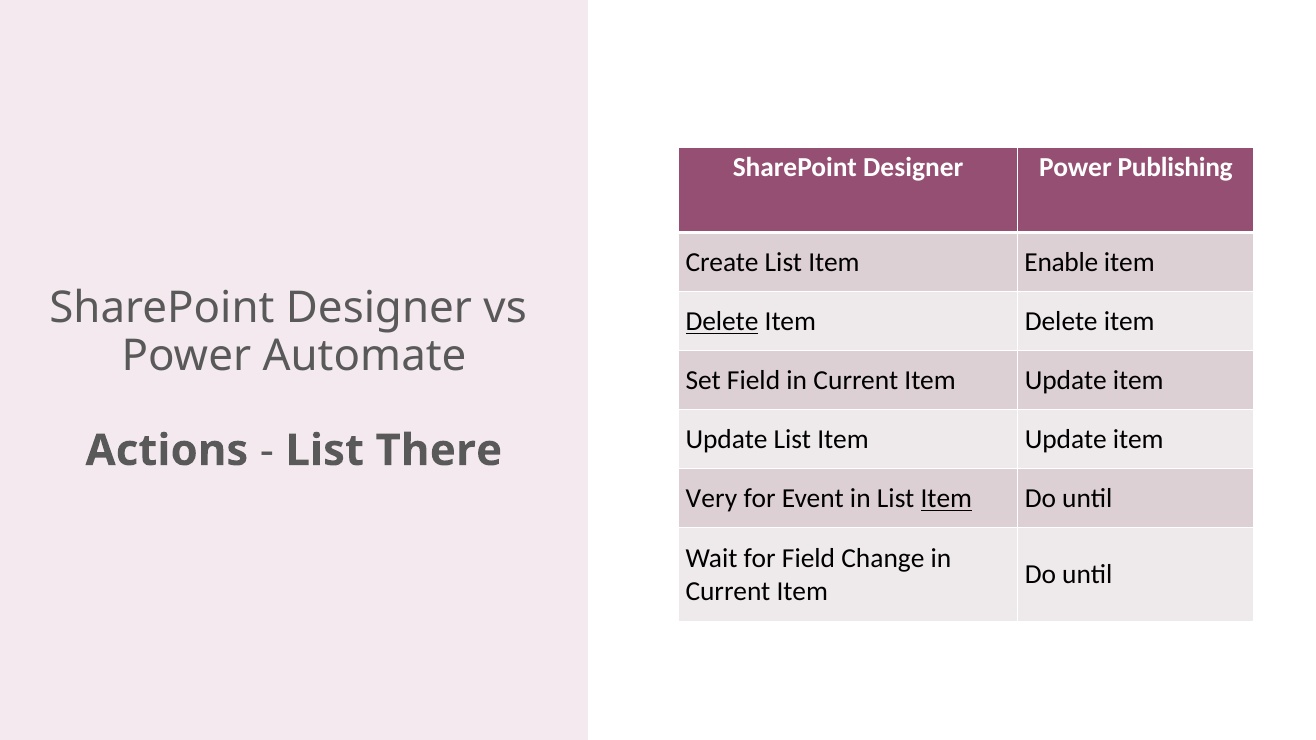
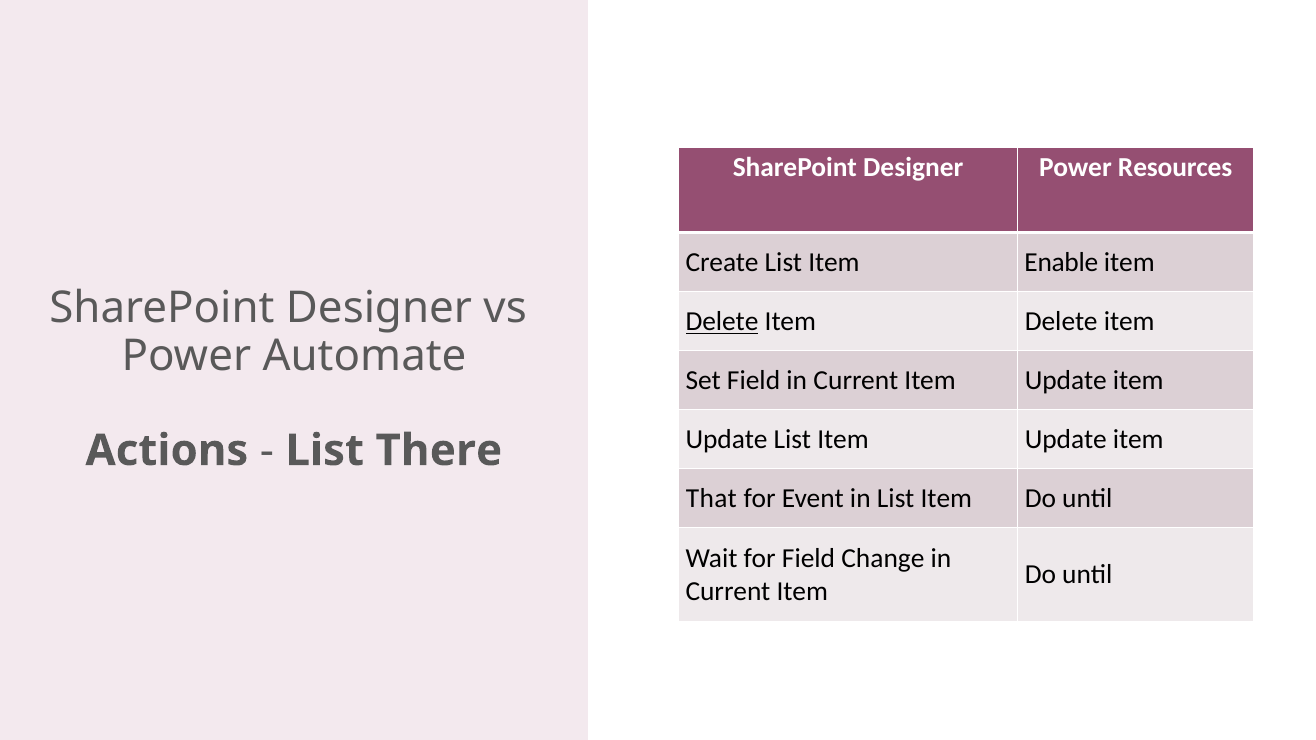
Publishing: Publishing -> Resources (1175, 168)
Very: Very -> That (711, 499)
Item underline: present -> none (946, 499)
